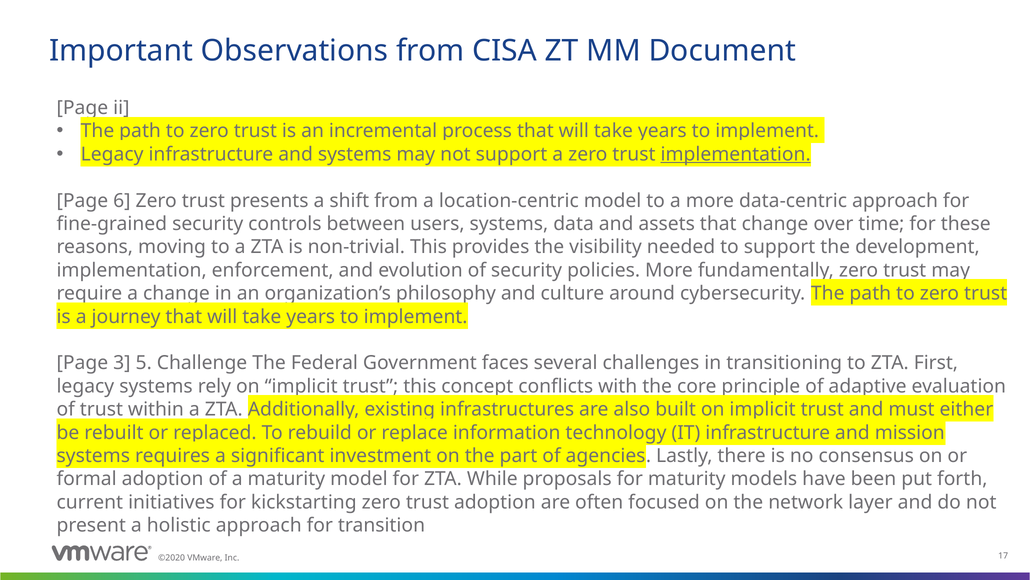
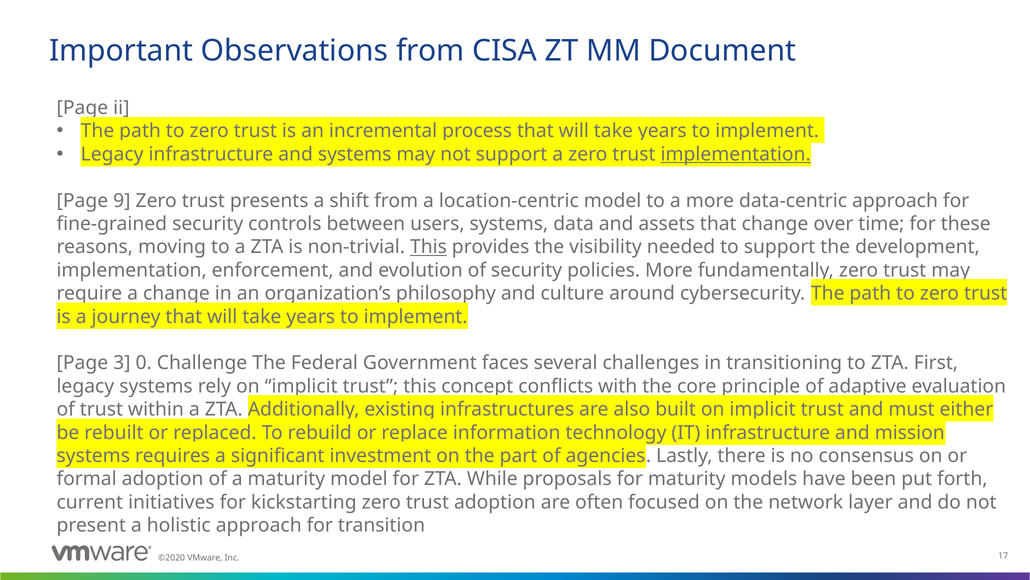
6: 6 -> 9 (122, 200)
This underline: none -> present (428, 247)
5: 5 -> 0 (144, 363)
